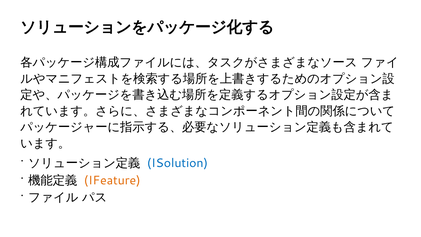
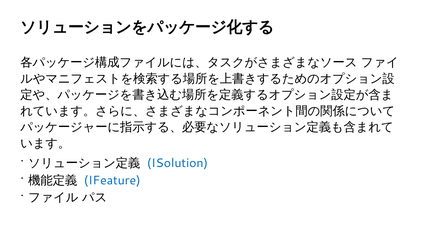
IFeature colour: orange -> blue (112, 180)
